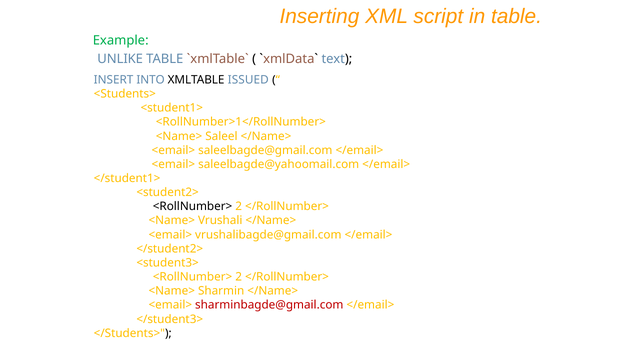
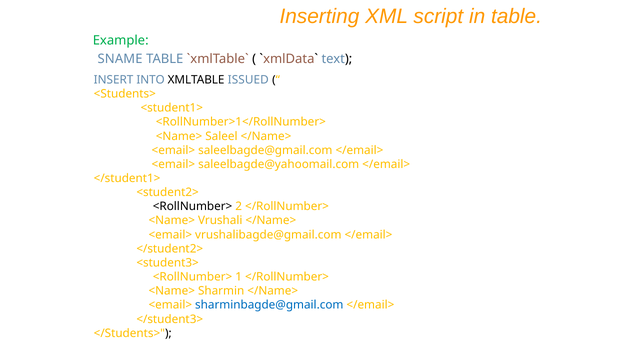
UNLIKE: UNLIKE -> SNAME (120, 59)
2: 2 -> 1 (239, 277)
sharminbagde@gmail.com colour: red -> blue (269, 305)
